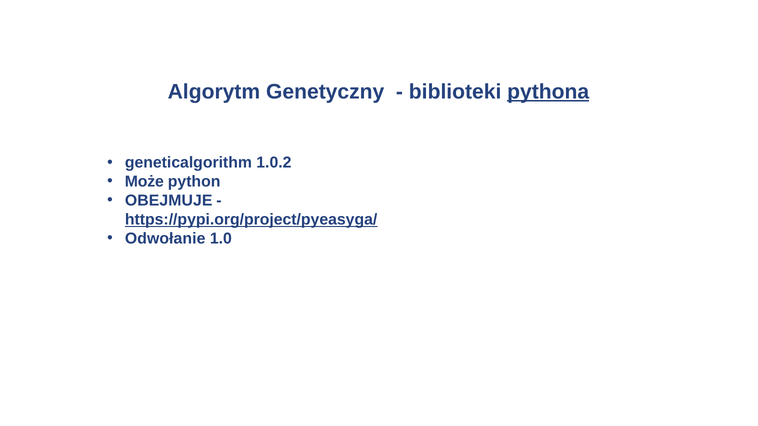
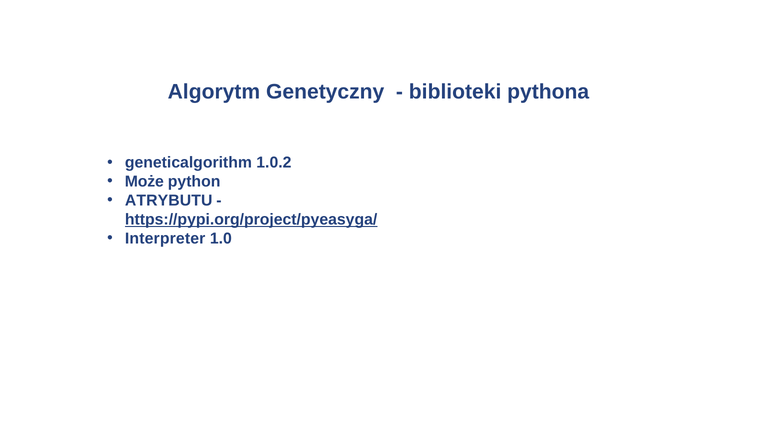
pythona underline: present -> none (548, 92)
OBEJMUJE: OBEJMUJE -> ATRYBUTU (169, 201)
Odwołanie: Odwołanie -> Interpreter (165, 239)
